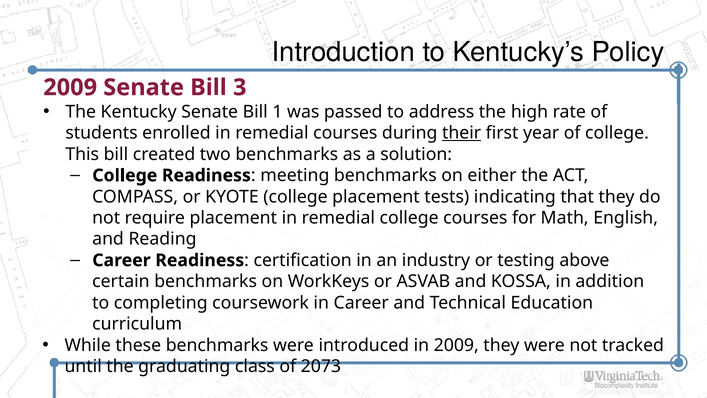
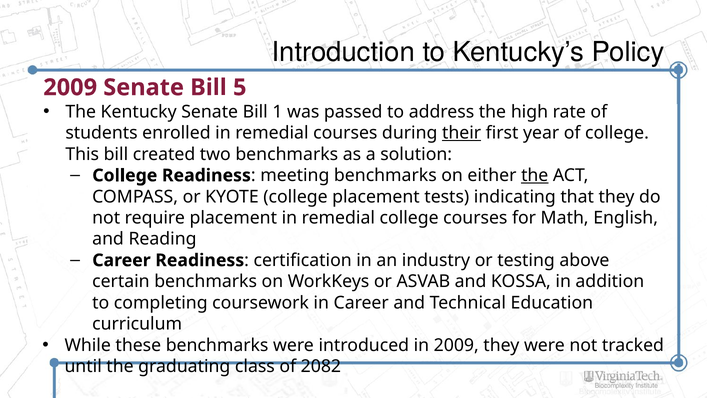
3: 3 -> 5 (240, 87)
the underline: none -> present (535, 175)
2073: 2073 -> 2082 (321, 366)
